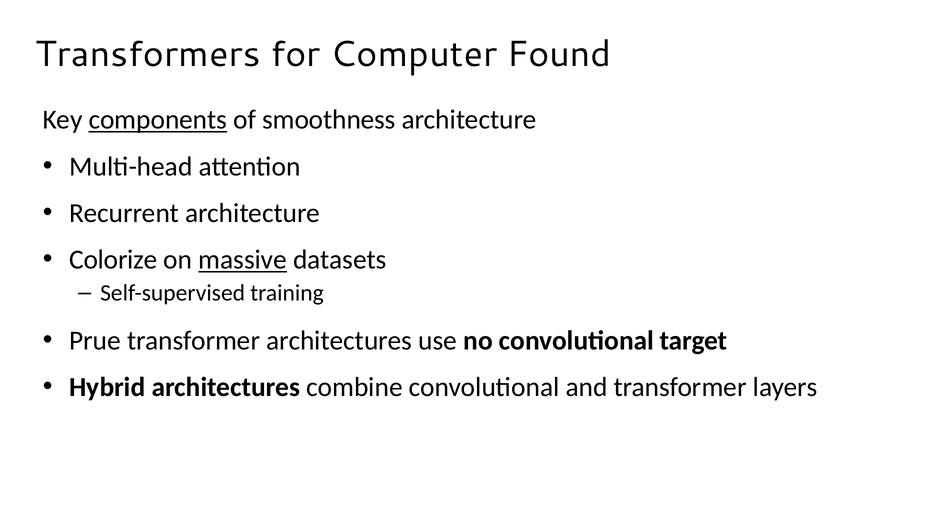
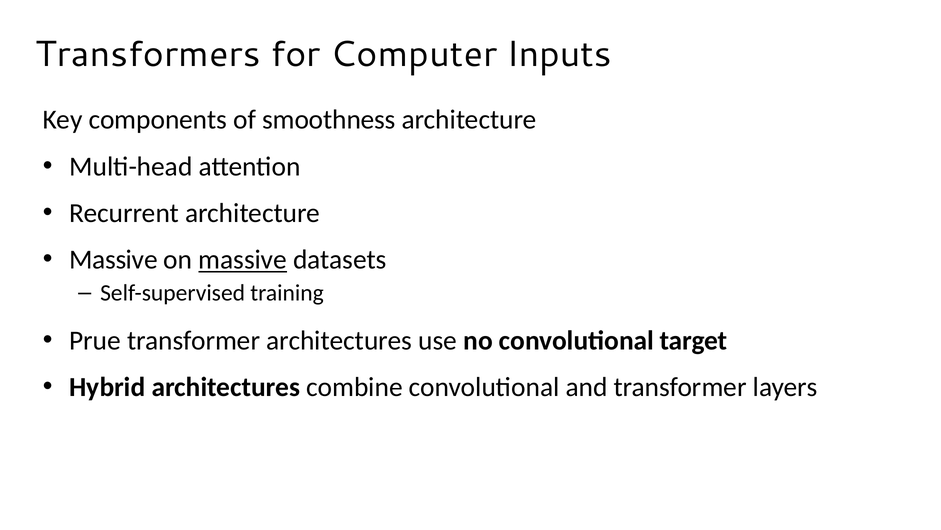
Found: Found -> Inputs (559, 54)
components underline: present -> none (158, 120)
Colorize: Colorize -> Massive (113, 259)
